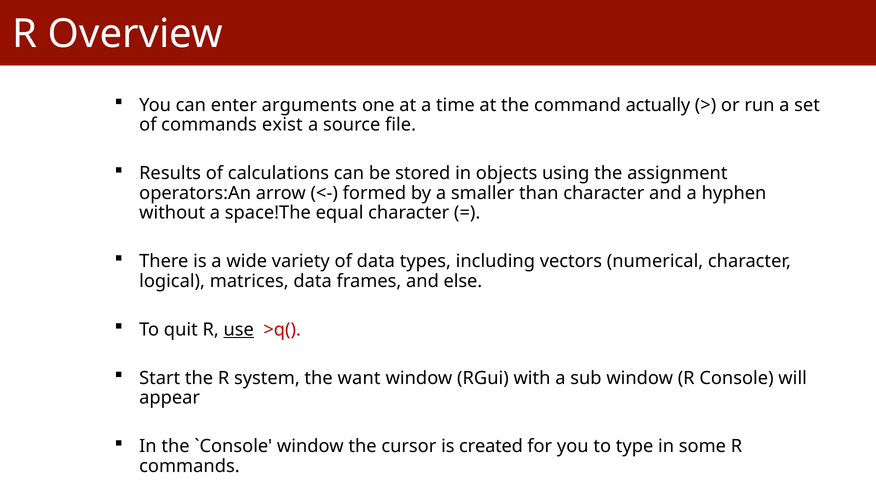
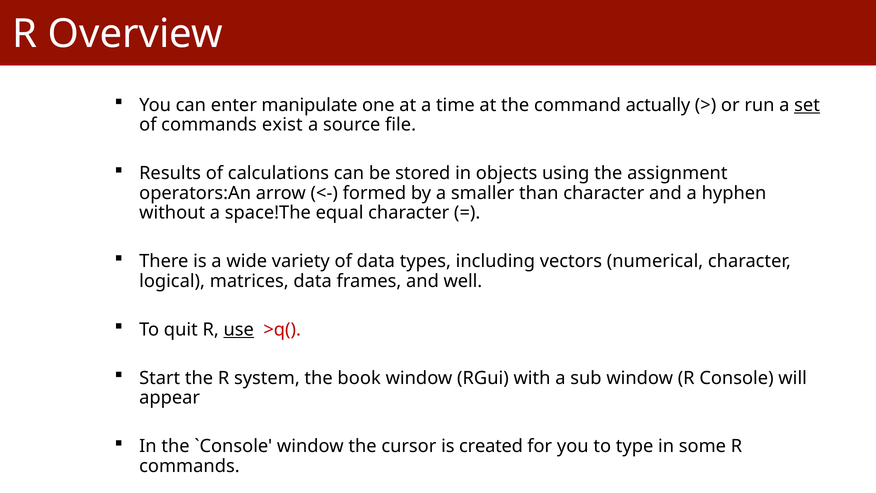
arguments: arguments -> manipulate (310, 105)
set underline: none -> present (807, 105)
else: else -> well (463, 281)
want: want -> book (359, 378)
